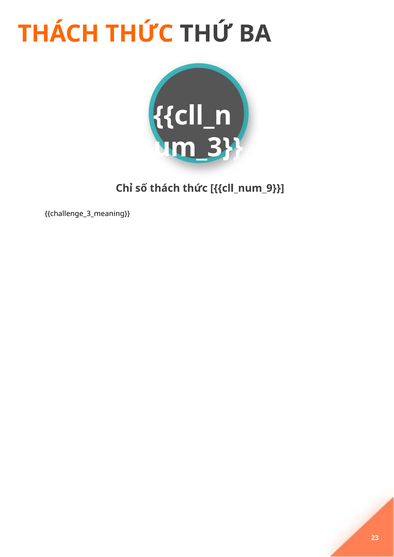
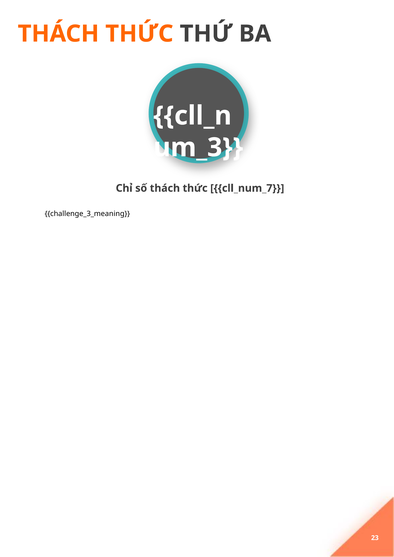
cll_num_9: cll_num_9 -> cll_num_7 (247, 188)
